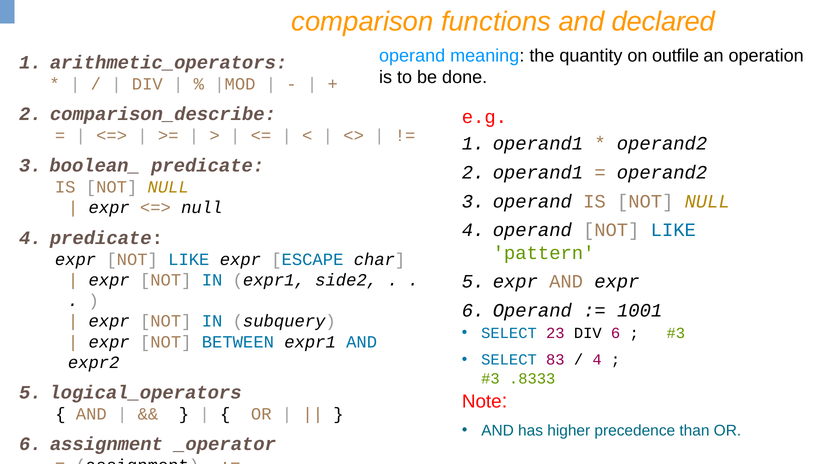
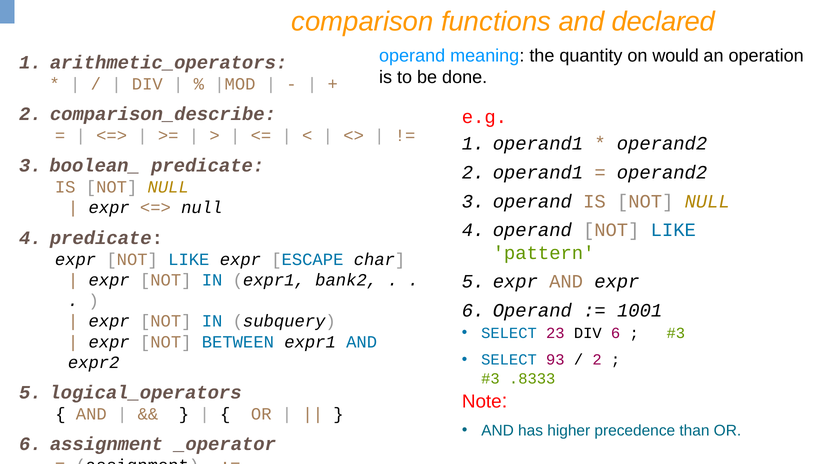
outfile: outfile -> would (676, 56)
side2: side2 -> bank2 (346, 280)
83: 83 -> 93 (555, 359)
4: 4 -> 2 (597, 359)
